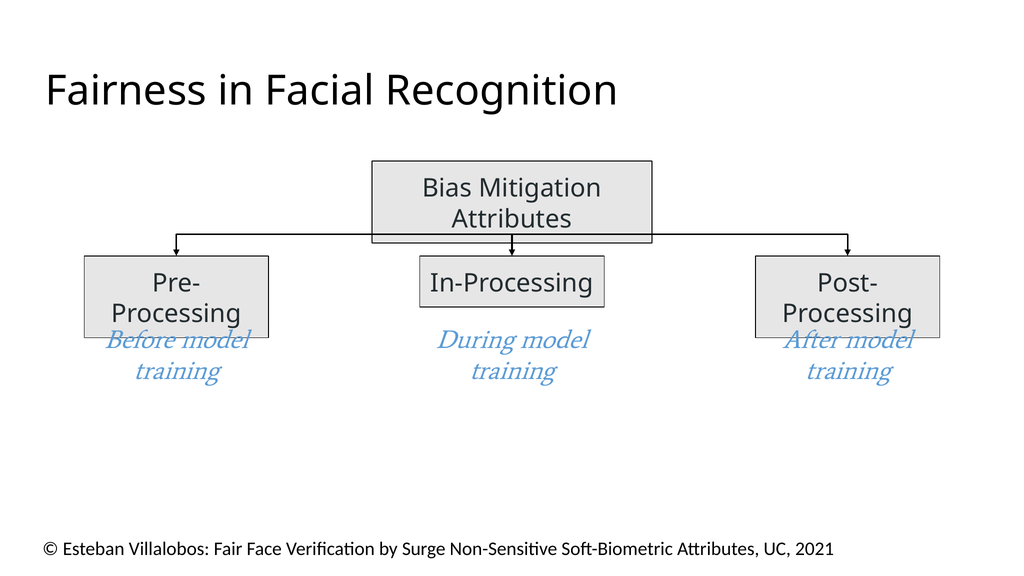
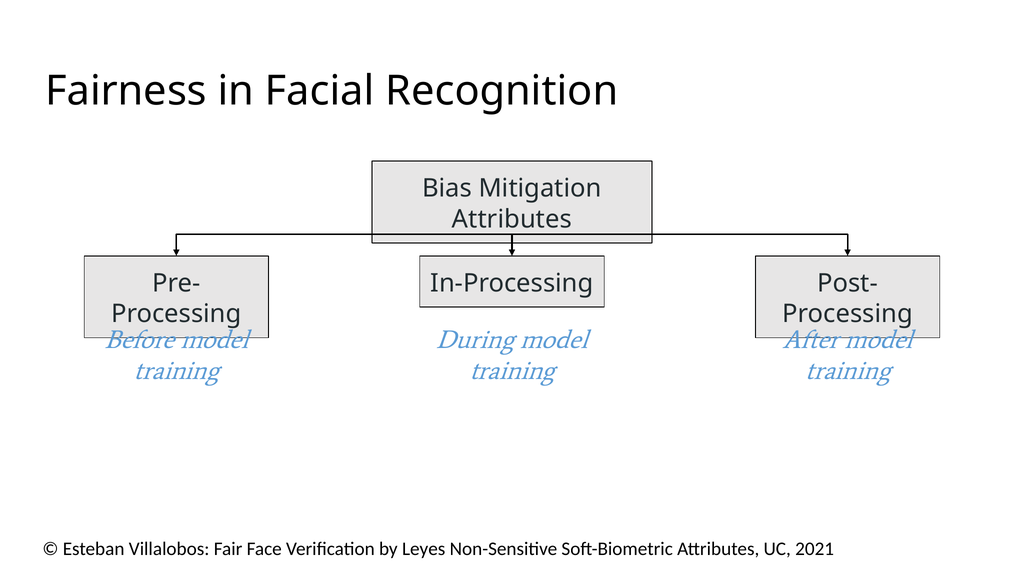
Surge: Surge -> Leyes (424, 549)
